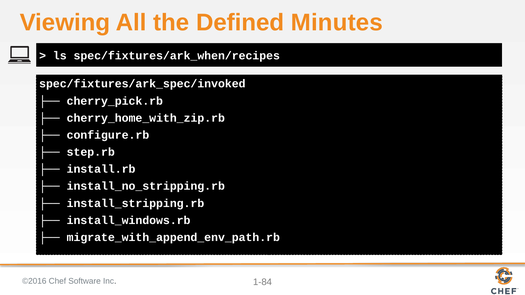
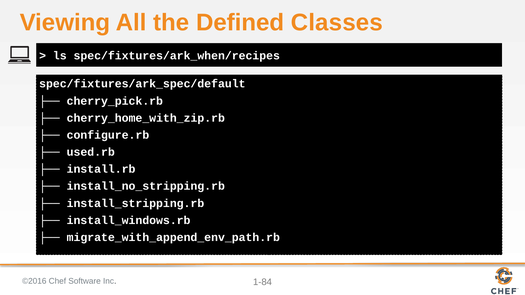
Minutes: Minutes -> Classes (337, 23)
spec/fixtures/ark_spec/invoked: spec/fixtures/ark_spec/invoked -> spec/fixtures/ark_spec/default (142, 84)
step.rb: step.rb -> used.rb (91, 152)
